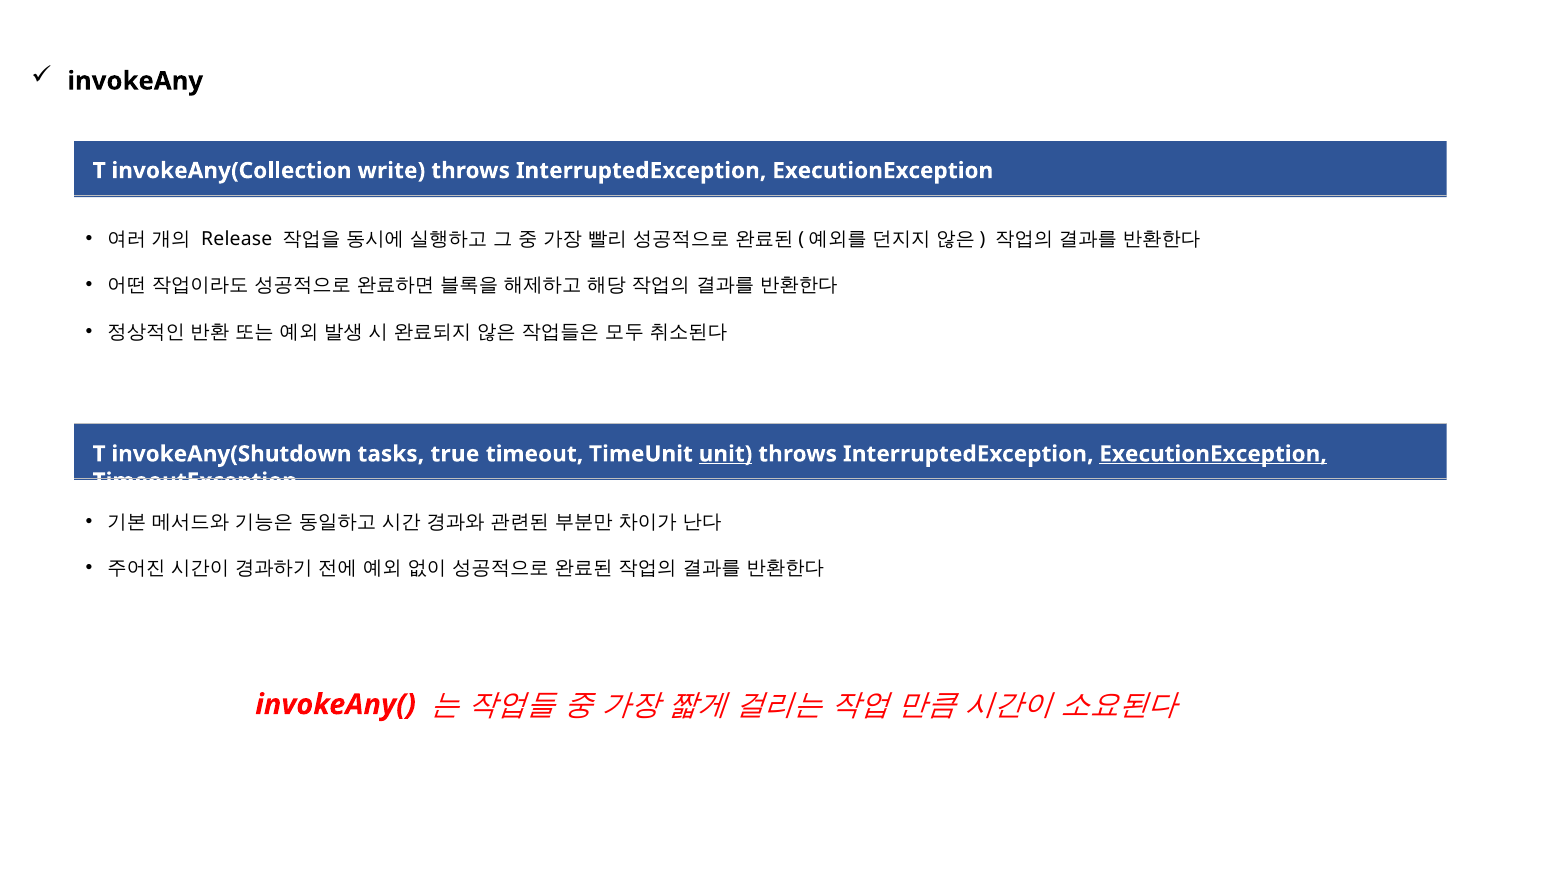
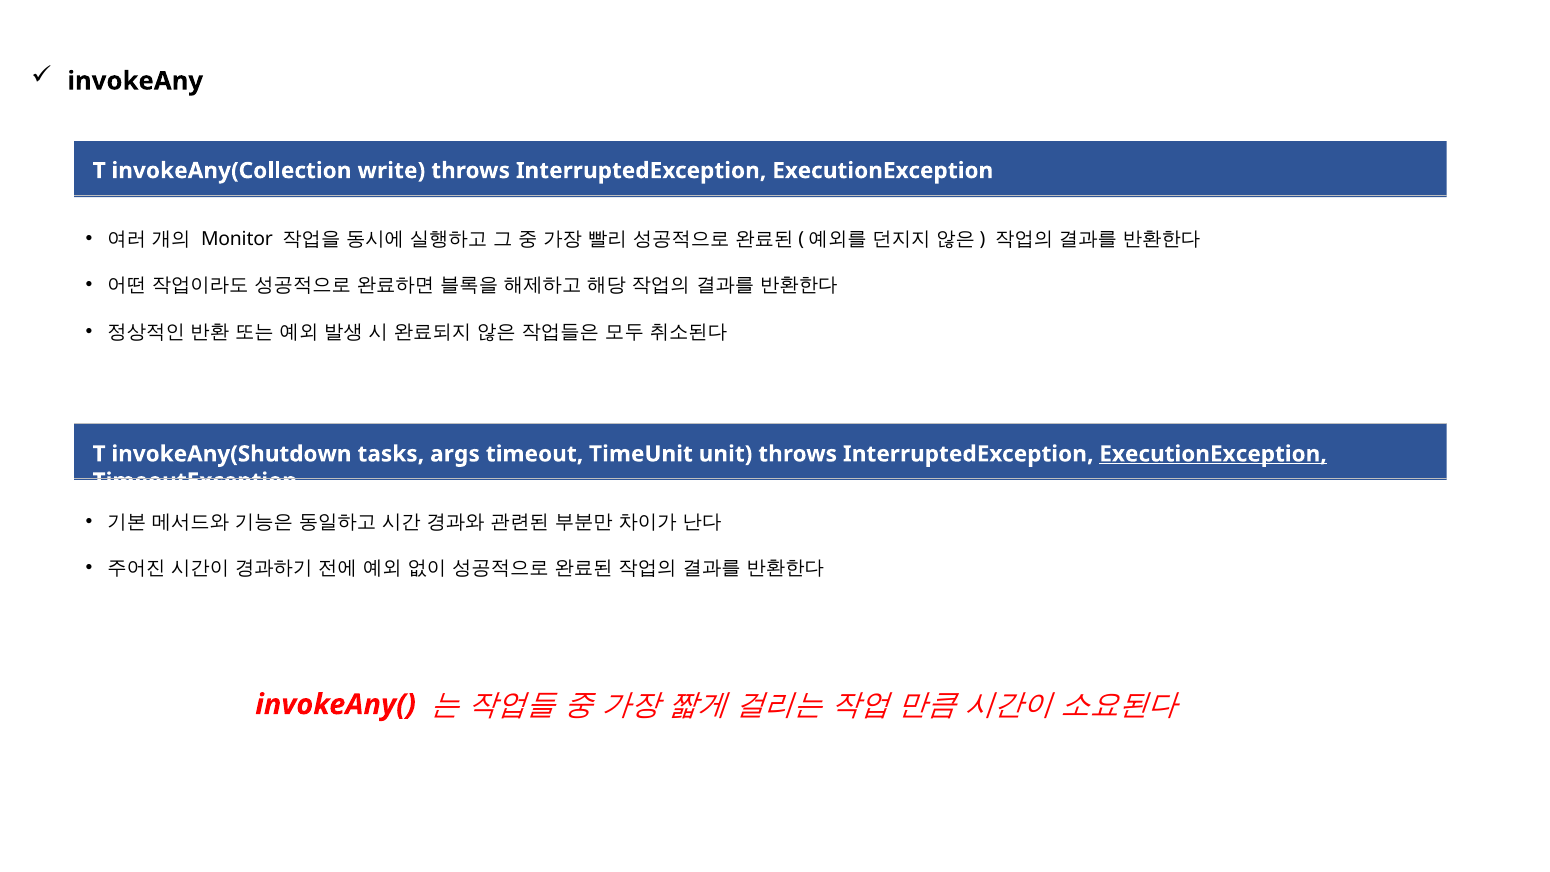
Release: Release -> Monitor (237, 239)
true: true -> args (455, 454)
unit underline: present -> none (726, 454)
